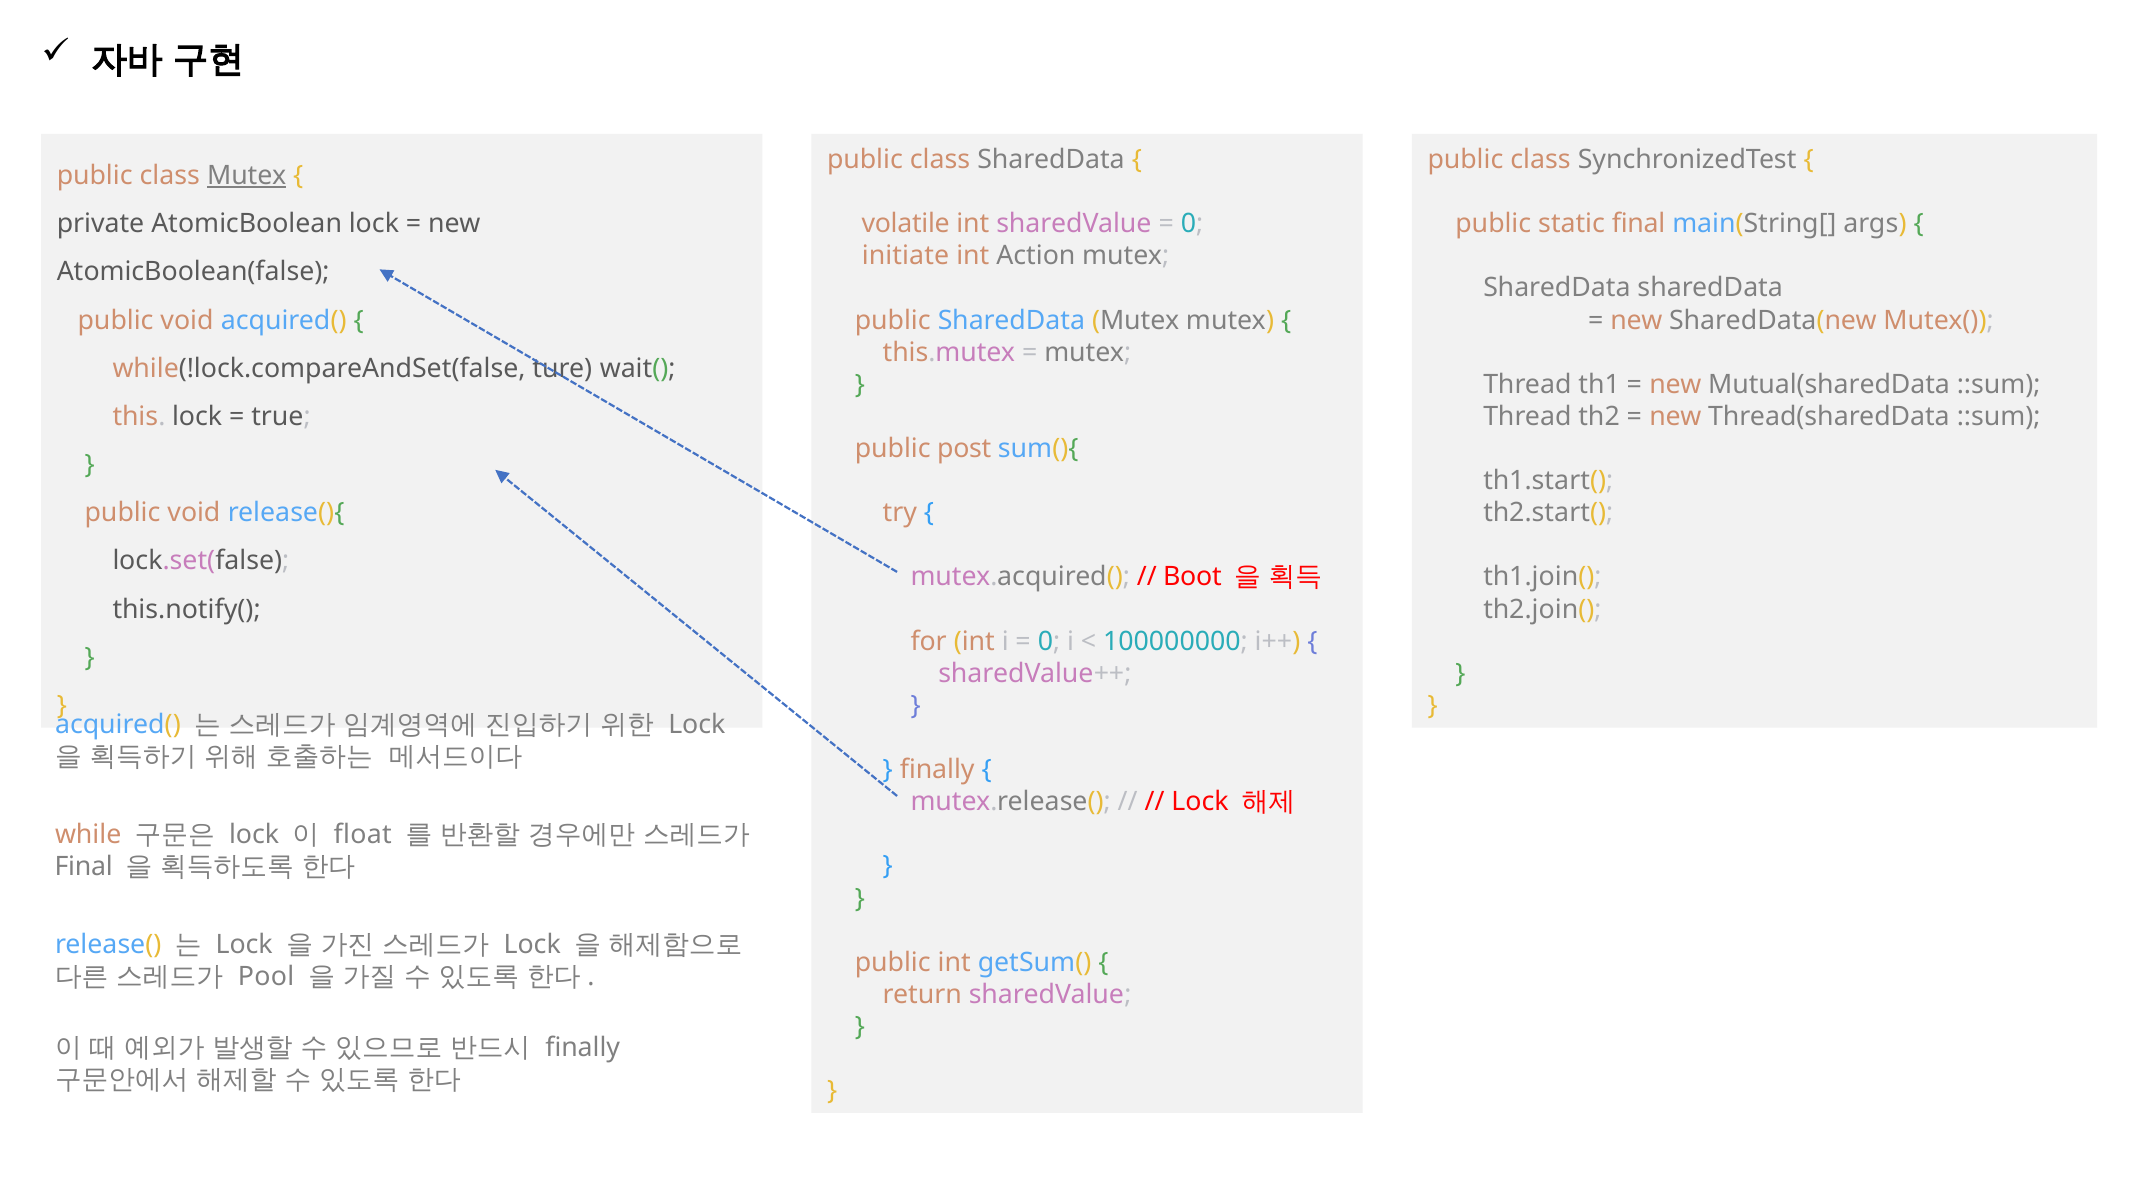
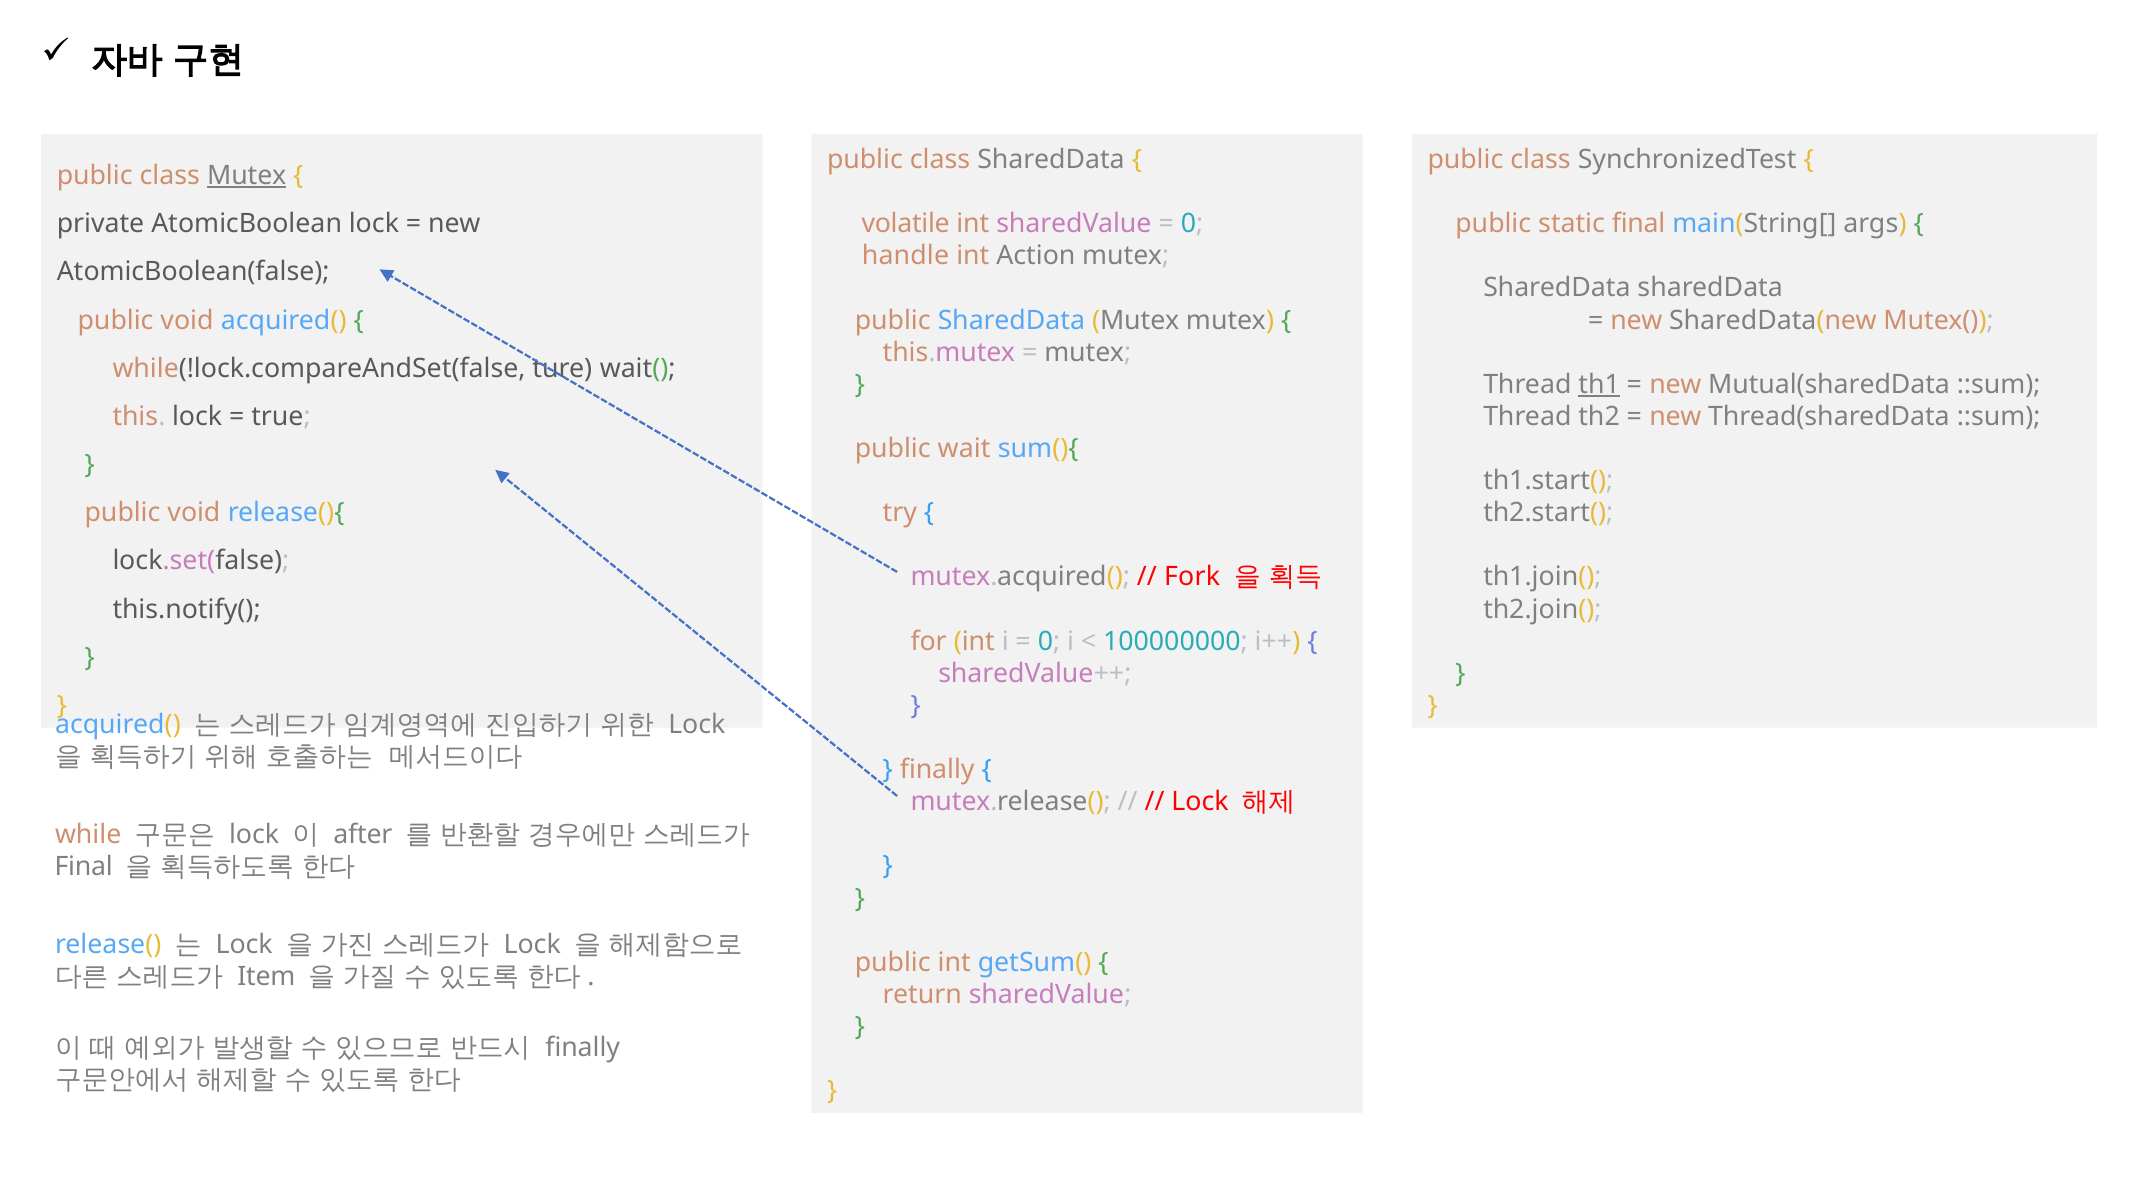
initiate: initiate -> handle (905, 256)
th1 underline: none -> present (1599, 384)
post: post -> wait (964, 449)
Boot: Boot -> Fork (1192, 577)
float: float -> after (363, 834)
Pool: Pool -> Item (266, 976)
